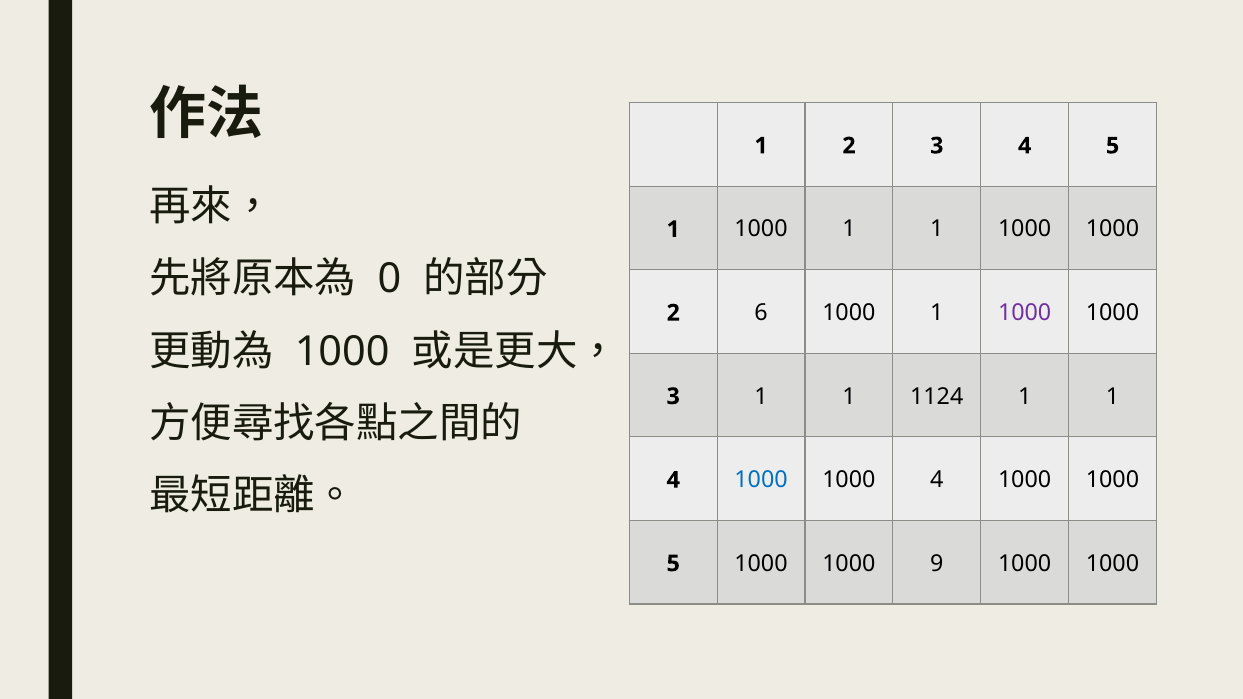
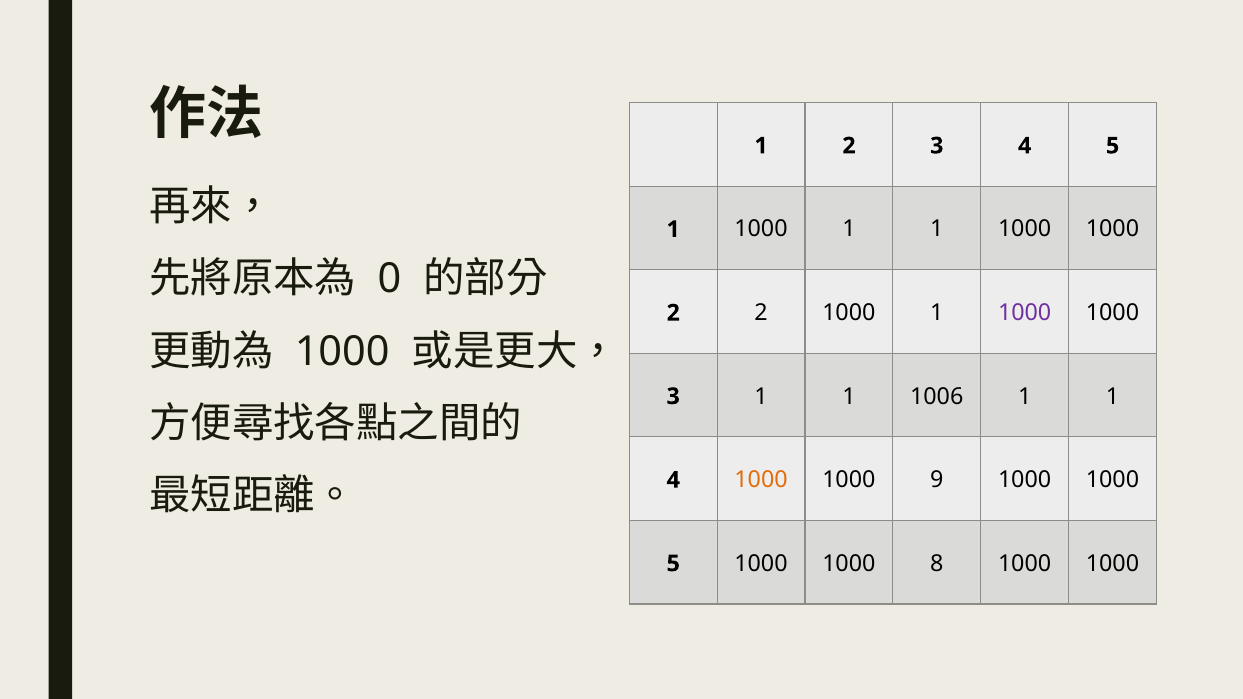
2 6: 6 -> 2 (761, 313)
1124: 1124 -> 1006 (937, 397)
1000 colour: blue -> orange (761, 480)
1000 4: 4 -> 9 (937, 480)
9: 9 -> 8 (937, 564)
